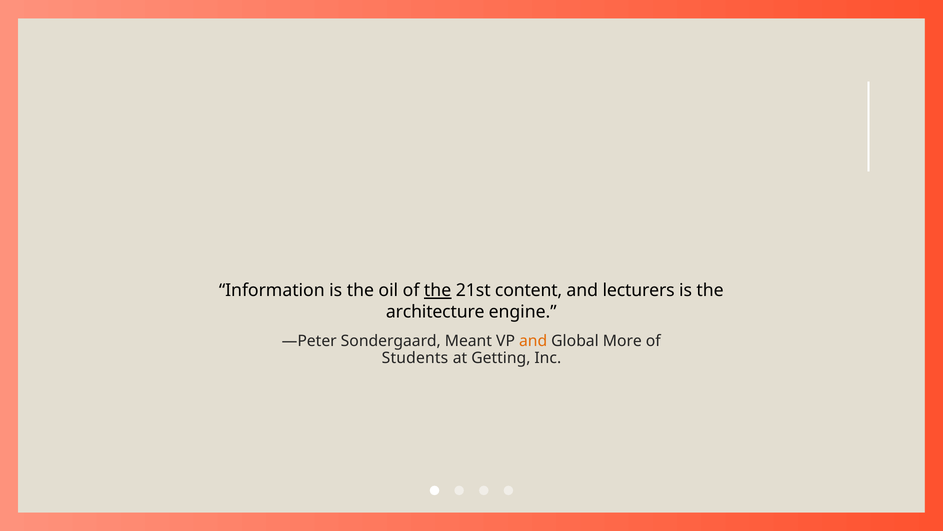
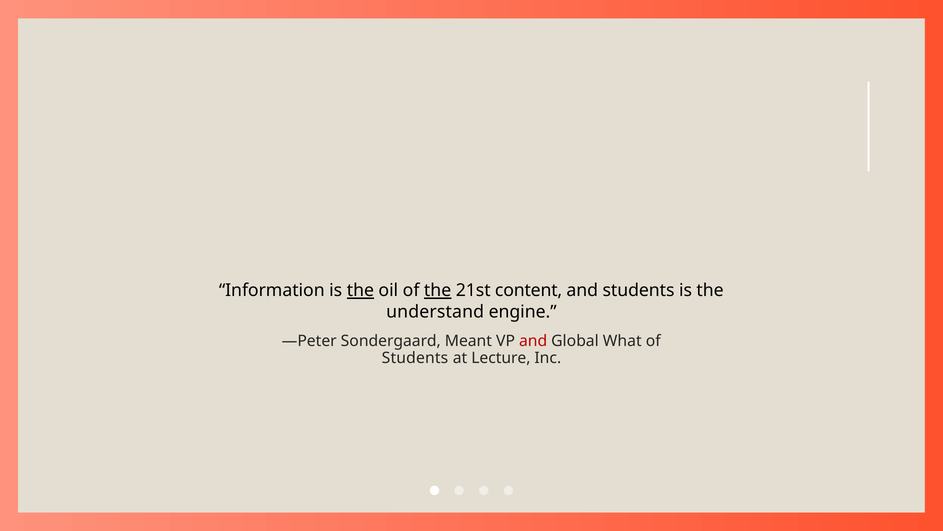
the underline: none -> present (360, 290)
and lecturers: lecturers -> students (639, 290)
architecture: architecture -> understand (435, 312)
and colour: orange -> red (533, 340)
More: More -> What (622, 340)
Getting: Getting -> Lecture (501, 357)
